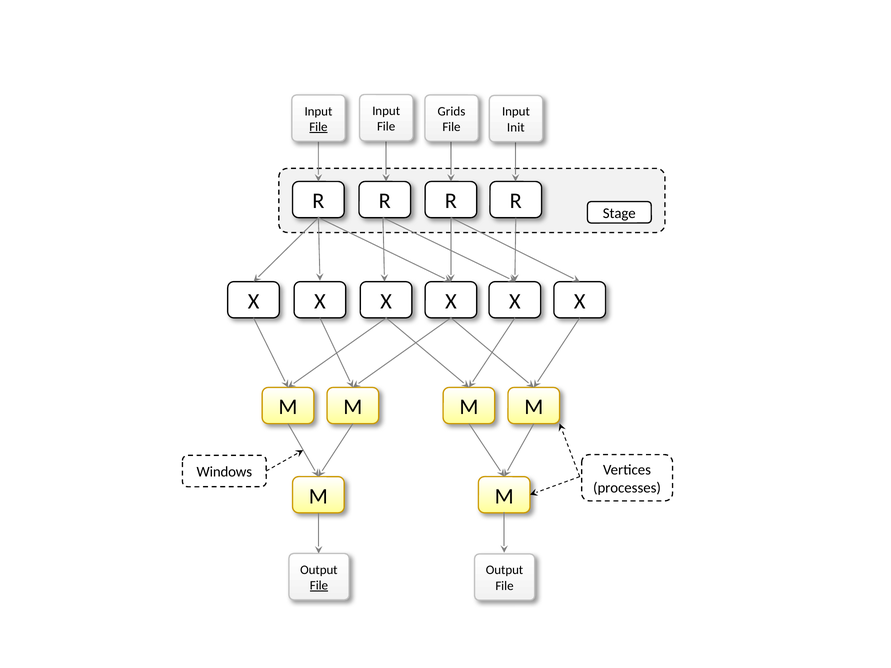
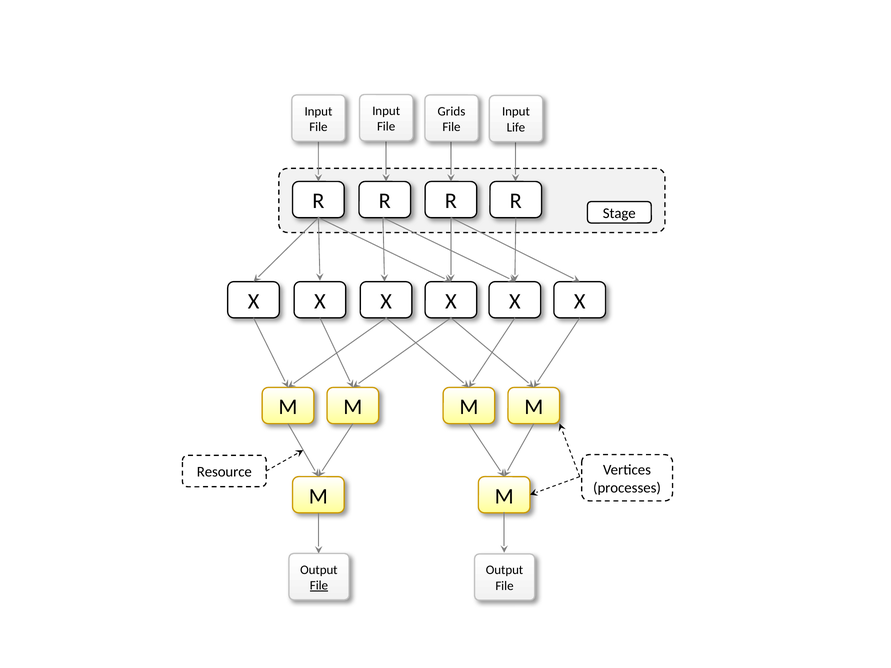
File underline: present -> none (318, 127)
Init: Init -> Life (516, 127)
Windows: Windows -> Resource (224, 472)
